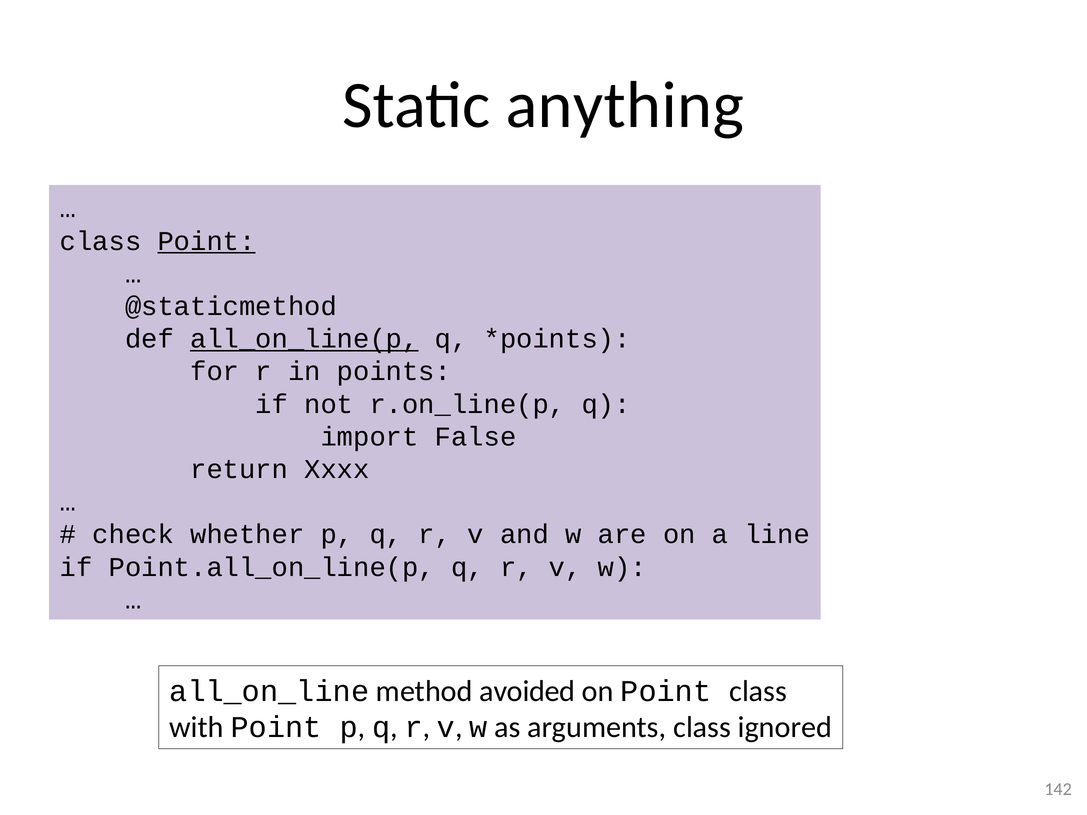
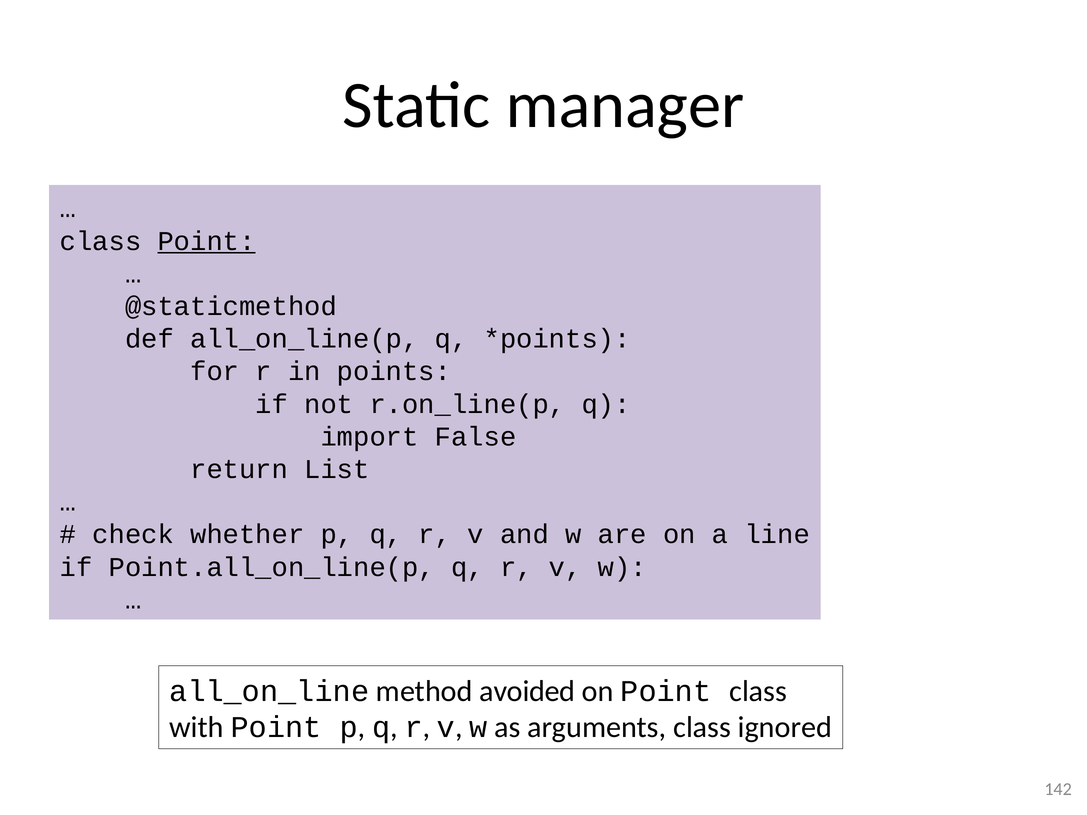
anything: anything -> manager (625, 105)
all_on_line(p underline: present -> none (304, 339)
Xxxx: Xxxx -> List (337, 469)
